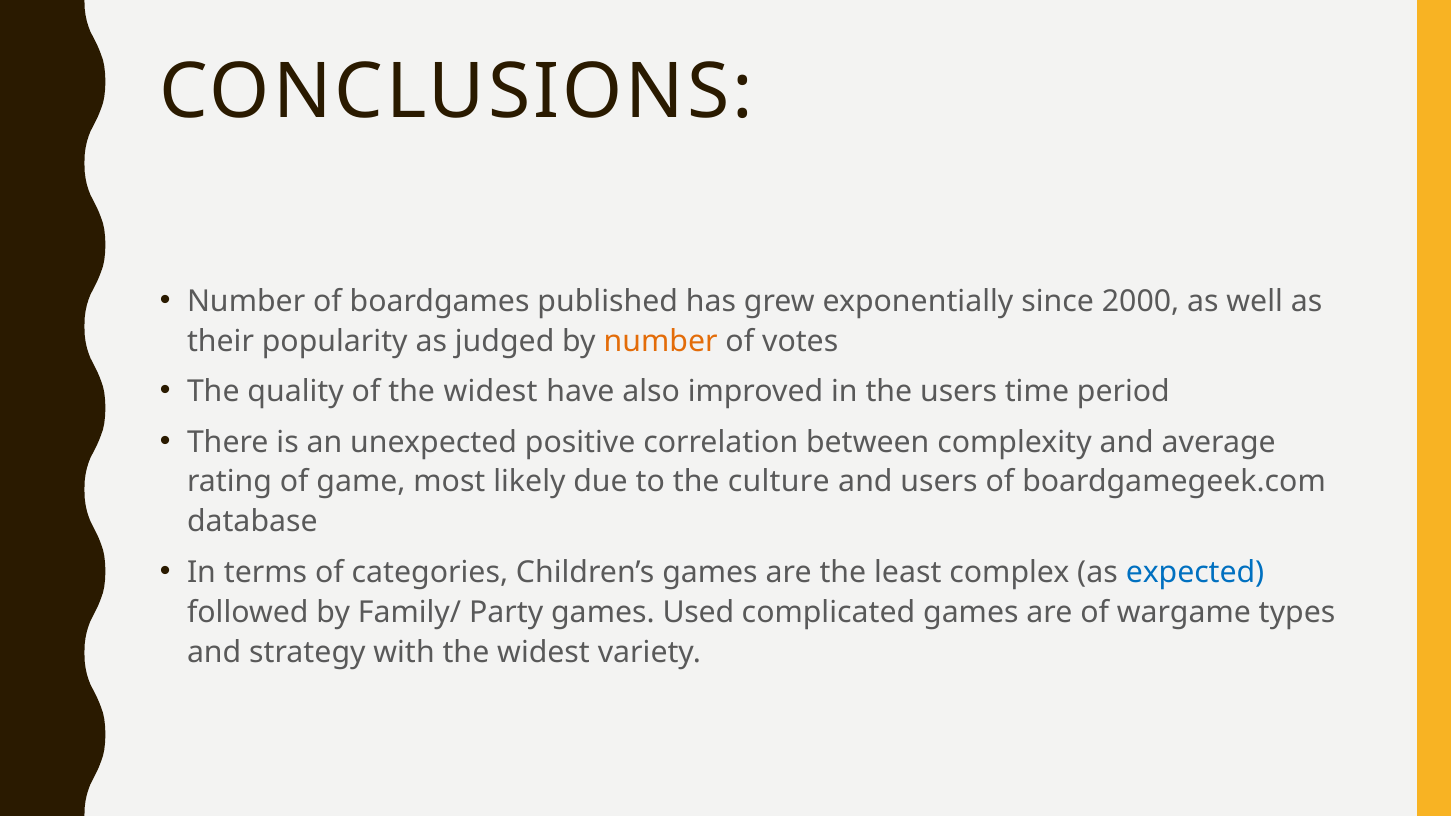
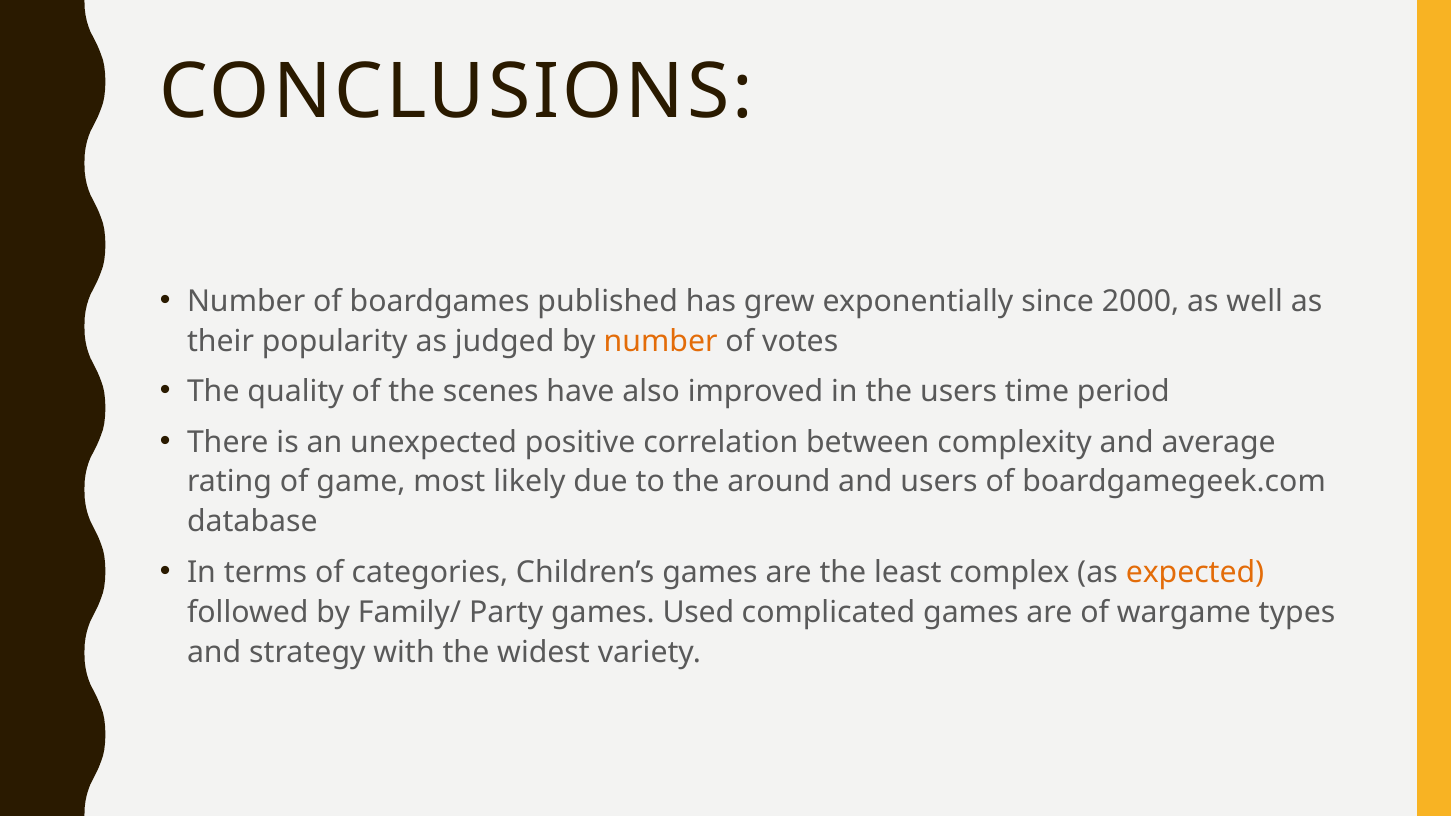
of the widest: widest -> scenes (491, 392)
culture: culture -> around (779, 482)
expected colour: blue -> orange (1195, 572)
